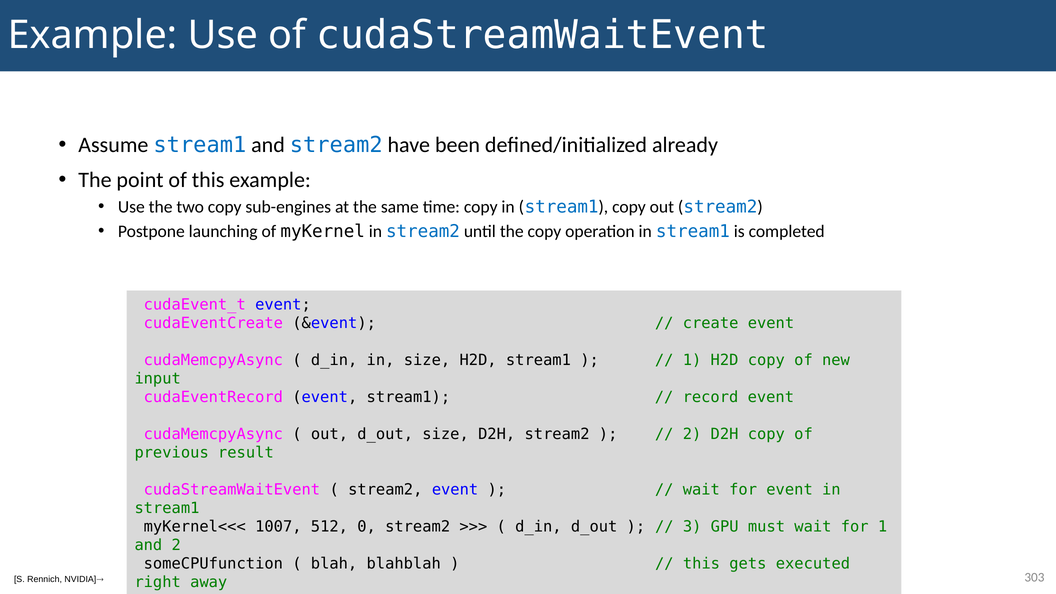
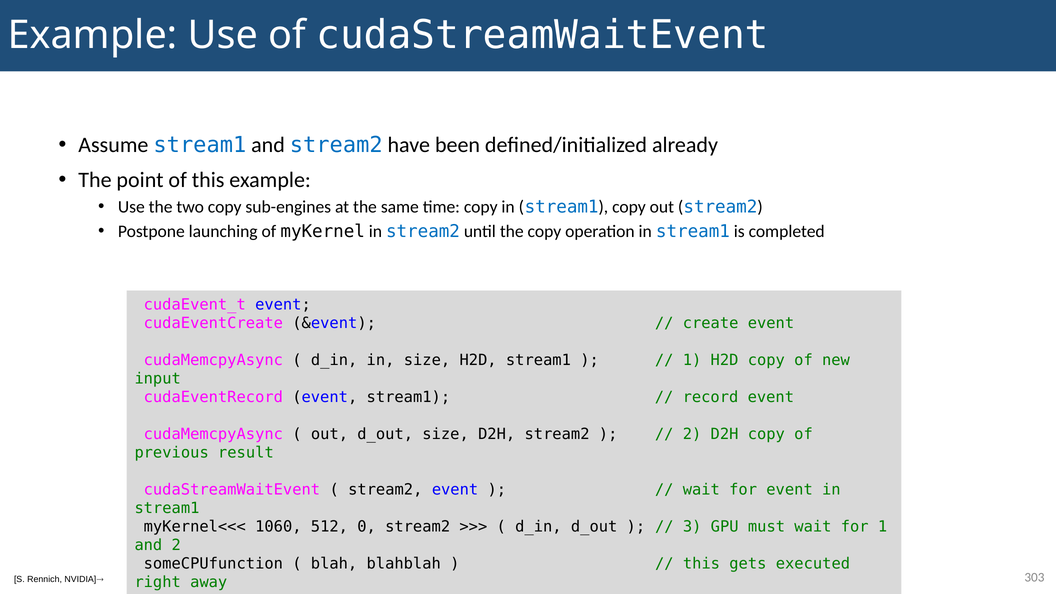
1007: 1007 -> 1060 (278, 527)
